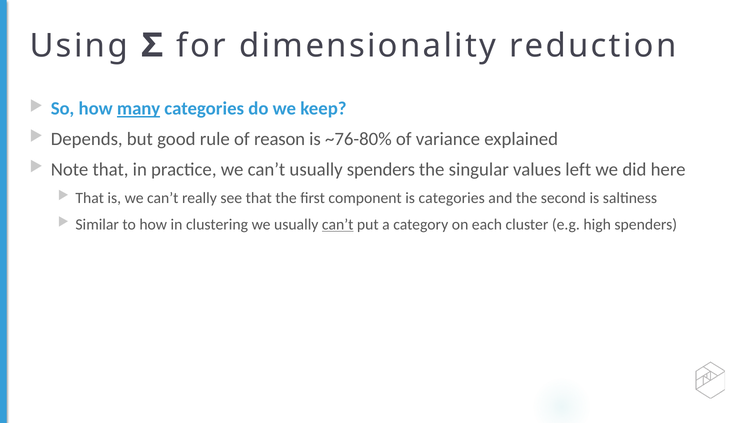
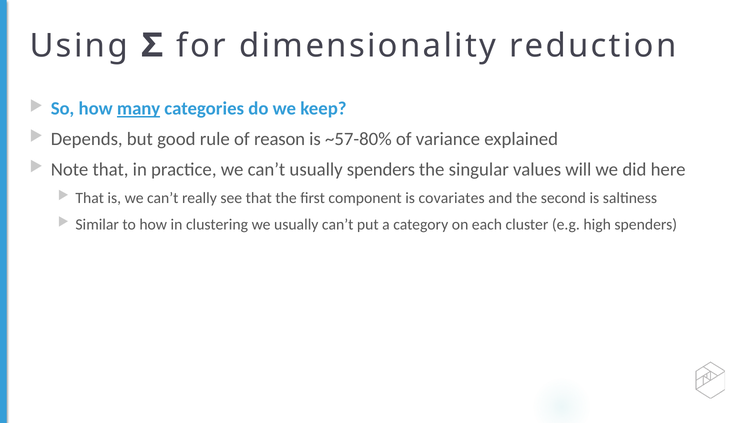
~76-80%: ~76-80% -> ~57-80% (358, 139)
left: left -> will (578, 170)
is categories: categories -> covariates (452, 198)
can’t underline: present -> none (338, 225)
